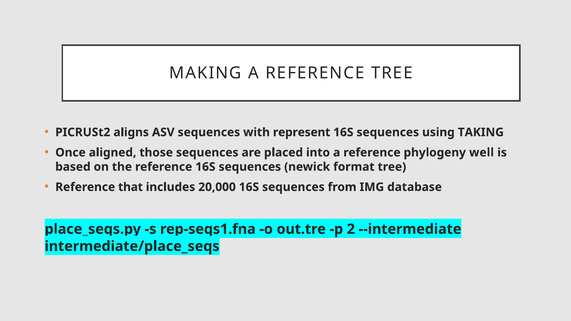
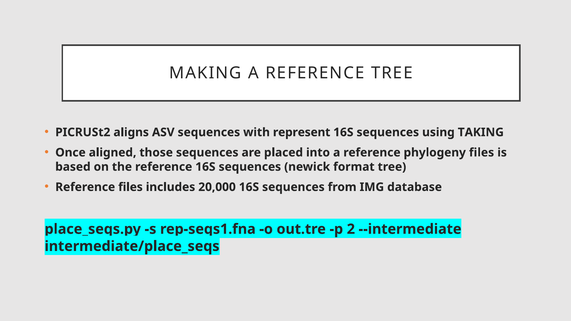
phylogeny well: well -> files (482, 153)
Reference that: that -> files (130, 187)
